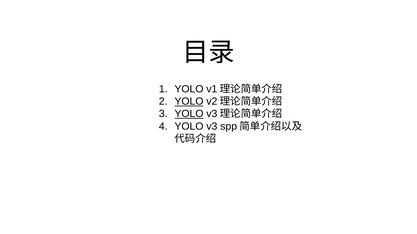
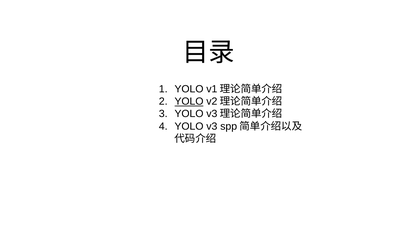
YOLO underline: present -> none (189, 114)
